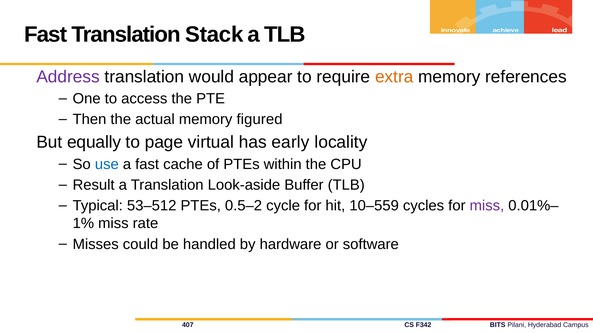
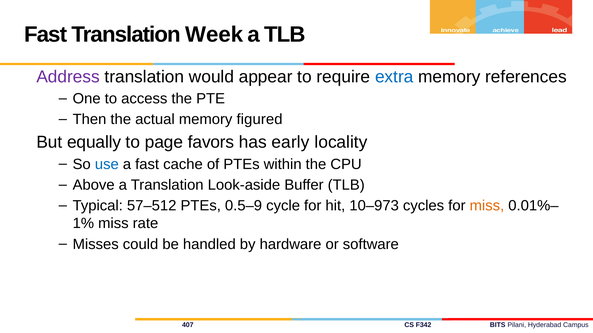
Stack: Stack -> Week (214, 35)
extra colour: orange -> blue (394, 77)
virtual: virtual -> favors (211, 142)
Result: Result -> Above (94, 185)
53–512: 53–512 -> 57–512 (152, 206)
0.5–2: 0.5–2 -> 0.5–9 (244, 206)
10–559: 10–559 -> 10–973 (374, 206)
miss colour: purple -> orange (487, 206)
